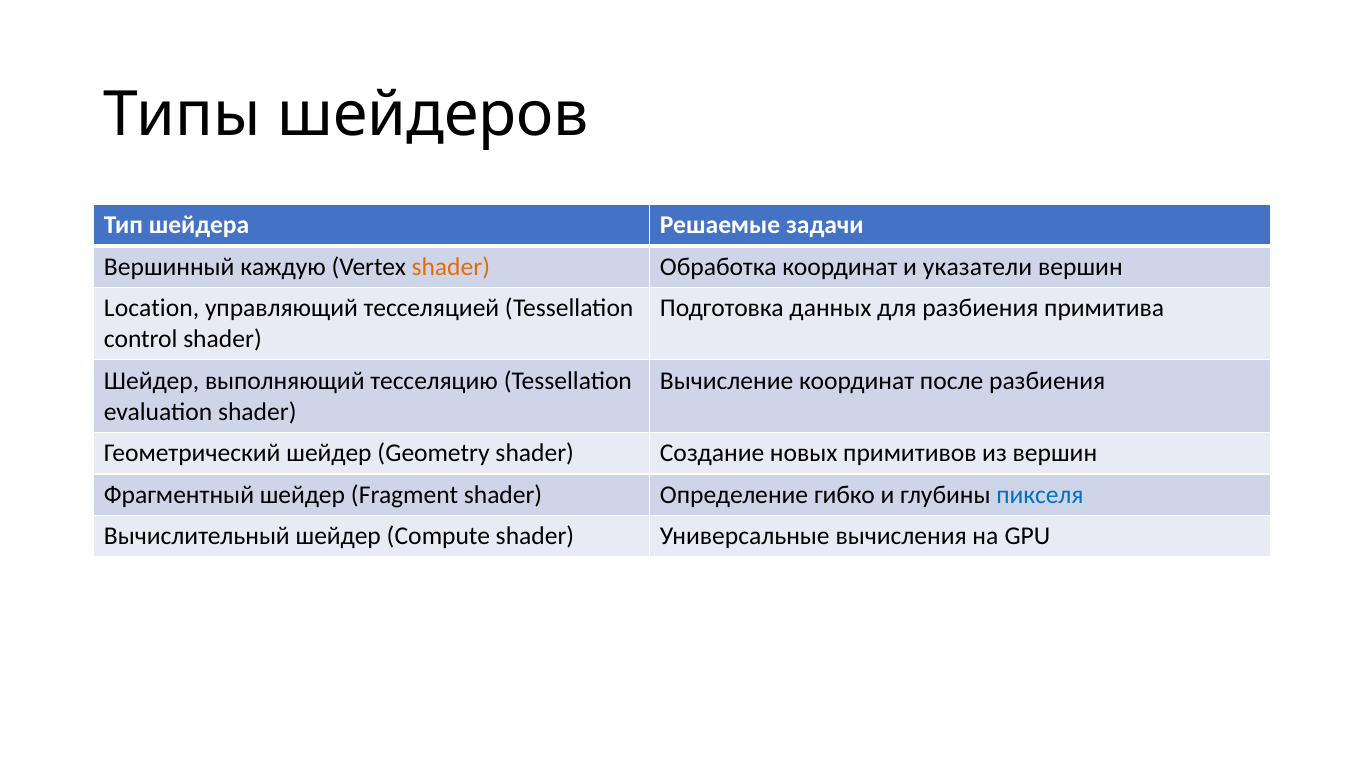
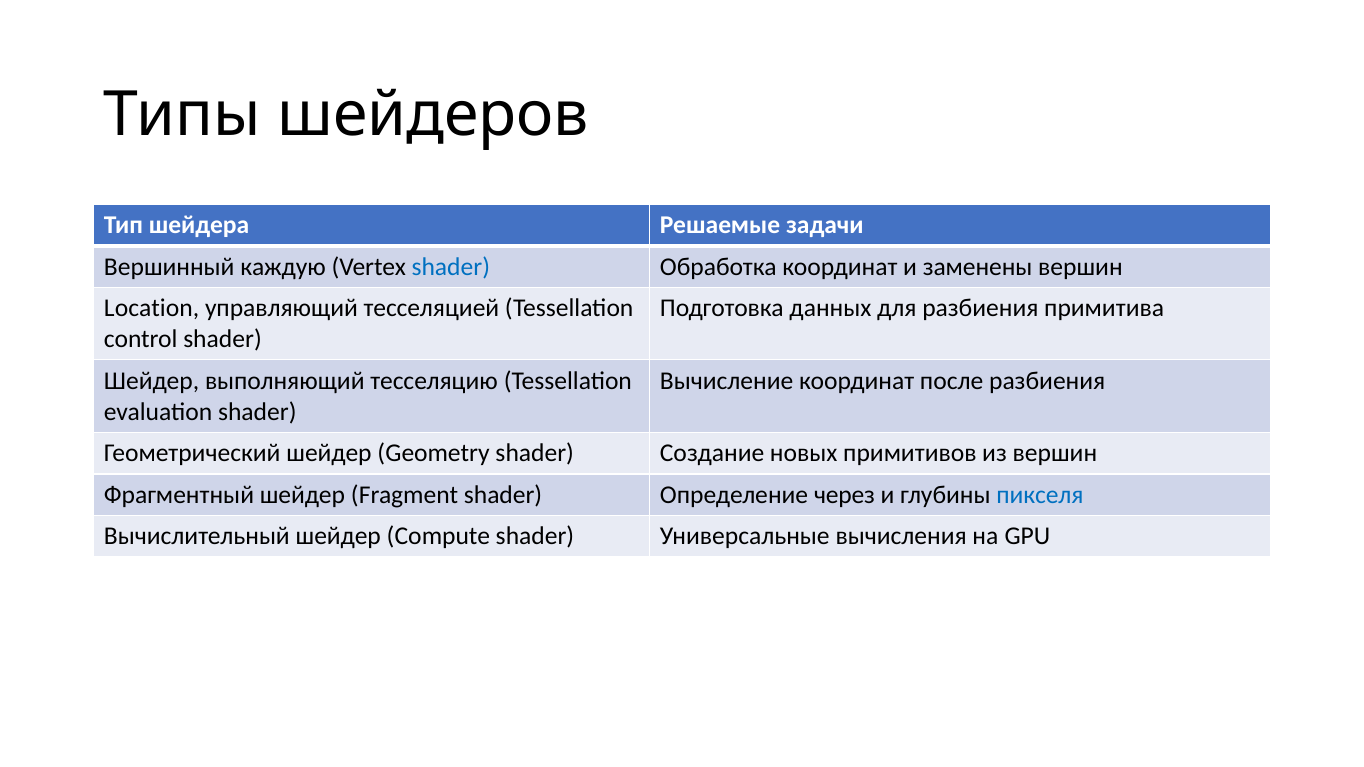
shader colour: orange -> blue (451, 267)
указатели: указатели -> заменены (978, 267)
гибко: гибко -> через (844, 495)
